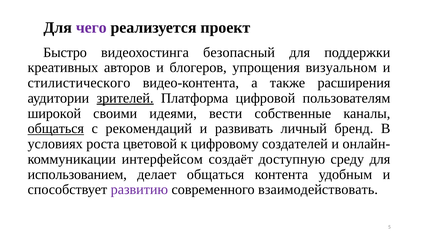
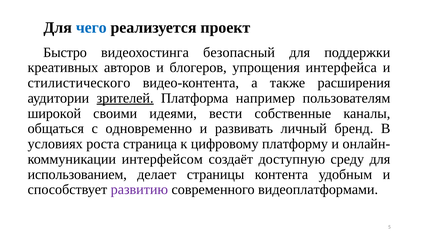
чего colour: purple -> blue (91, 28)
визуальном: визуальном -> интерфейса (341, 68)
цифровой: цифровой -> например (265, 98)
общаться underline: present -> none (56, 129)
рекомендаций: рекомендаций -> одновременно (149, 129)
цветовой: цветовой -> страница (150, 144)
создателей: создателей -> платформу (295, 144)
делает общаться: общаться -> страницы (216, 174)
взаимодействовать: взаимодействовать -> видеоплатформами (318, 190)
